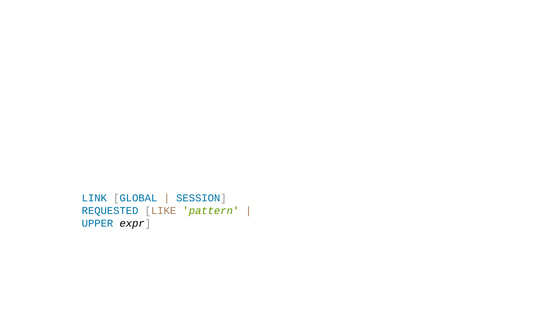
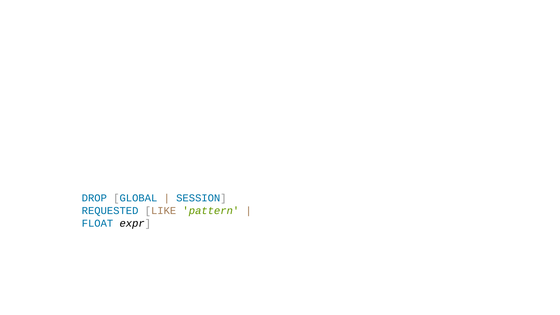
LINK: LINK -> DROP (94, 198)
UPPER: UPPER -> FLOAT (97, 223)
